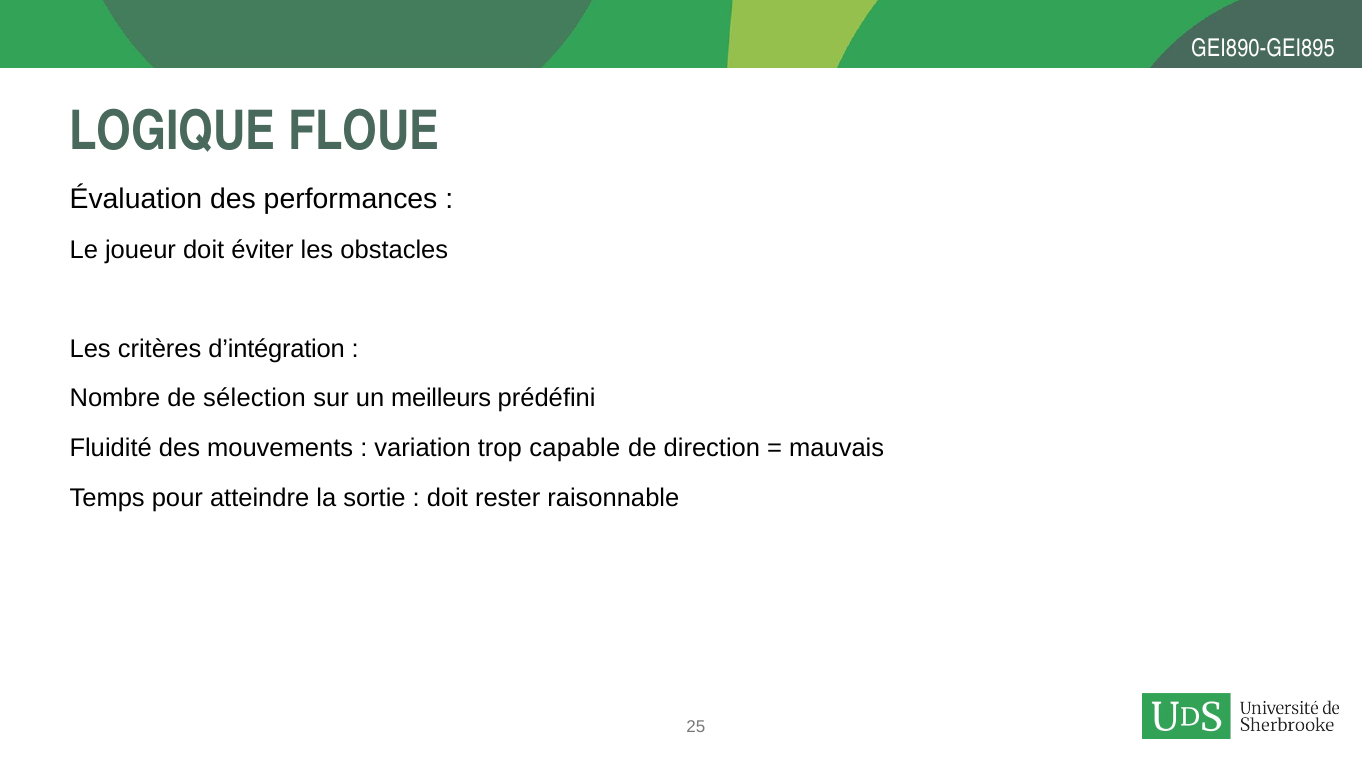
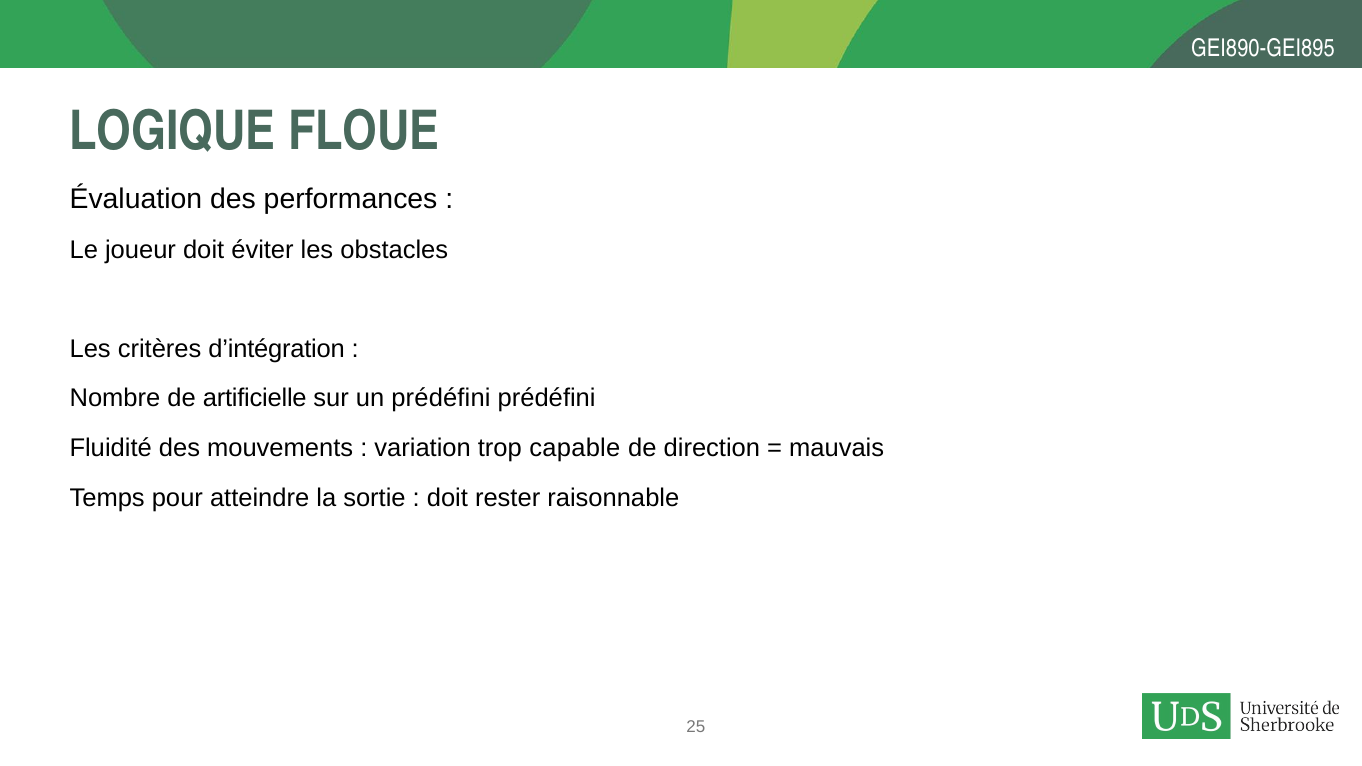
sélection: sélection -> artificielle (255, 399)
un meilleurs: meilleurs -> prédéfini (441, 399)
